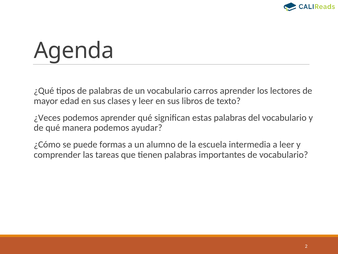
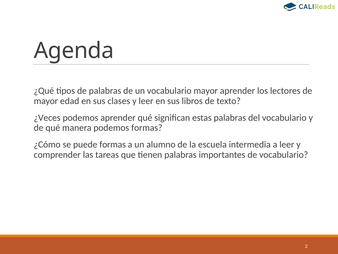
vocabulario carros: carros -> mayor (206, 91)
podemos ayudar: ayudar -> formas (147, 128)
